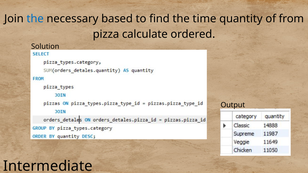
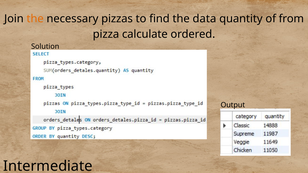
the colour: blue -> orange (35, 19)
based: based -> pizzas (117, 19)
time: time -> data (204, 19)
